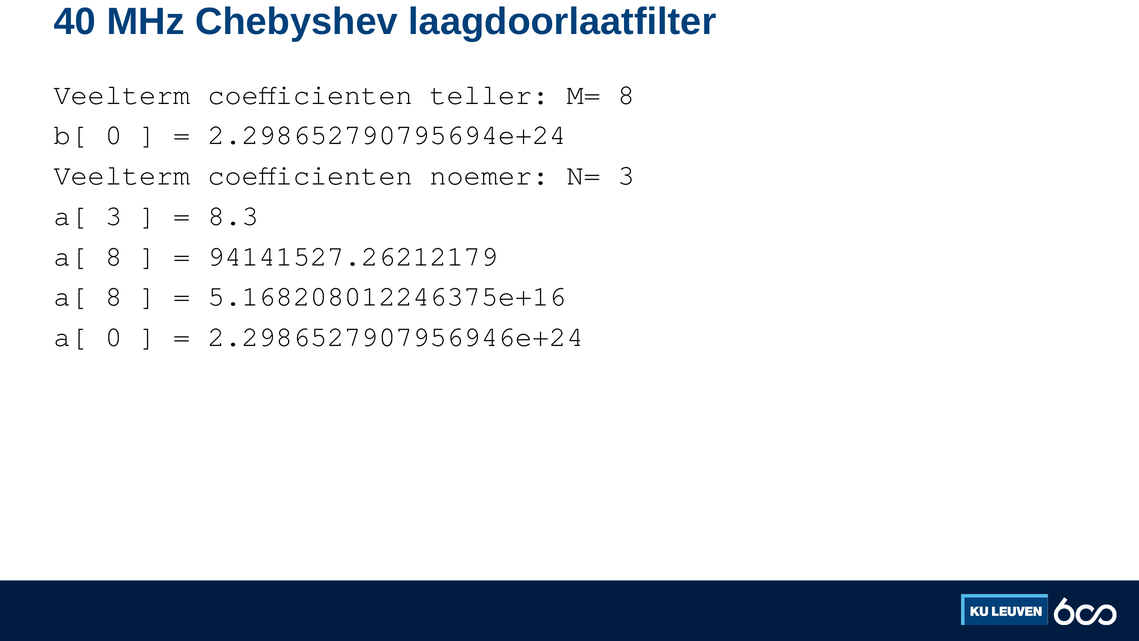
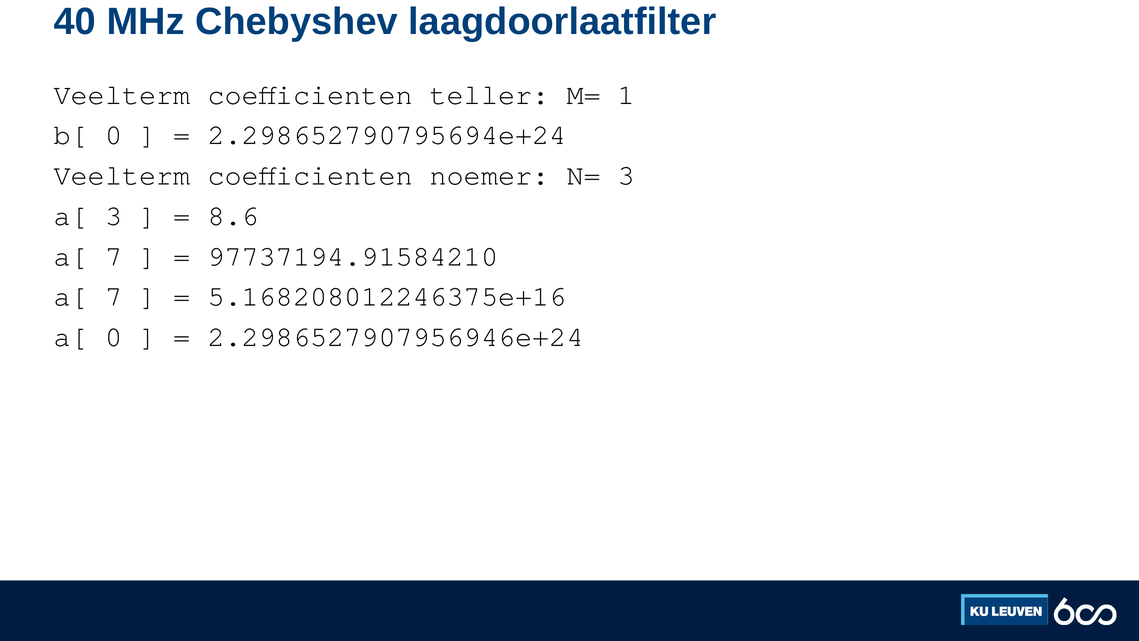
M= 8: 8 -> 1 (626, 95)
8.3: 8.3 -> 8.6 (233, 216)
8: 8 -> 7 (114, 256)
94141527.26212179: 94141527.26212179 -> 97737194.91584210 (353, 256)
8: 8 -> 7 (114, 296)
